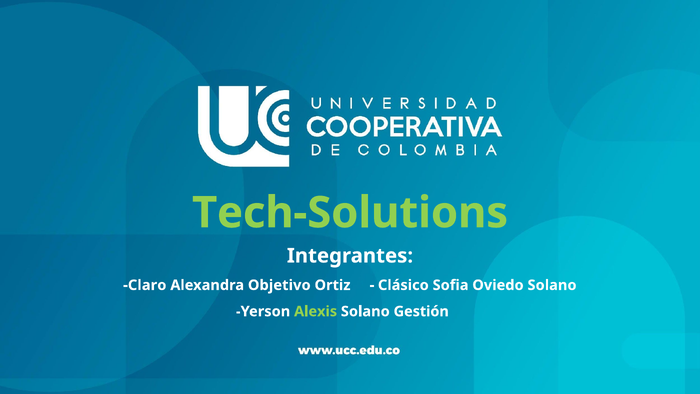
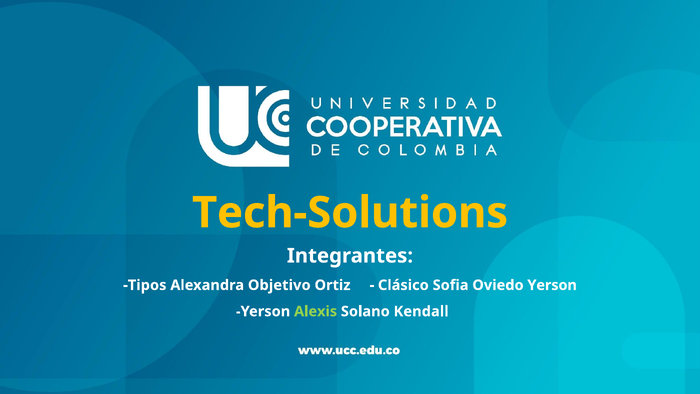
Tech-Solutions colour: light green -> yellow (350, 213)
Claro: Claro -> Tipos (145, 285)
Oviedo Solano: Solano -> Yerson (552, 285)
Gestión: Gestión -> Kendall (421, 311)
